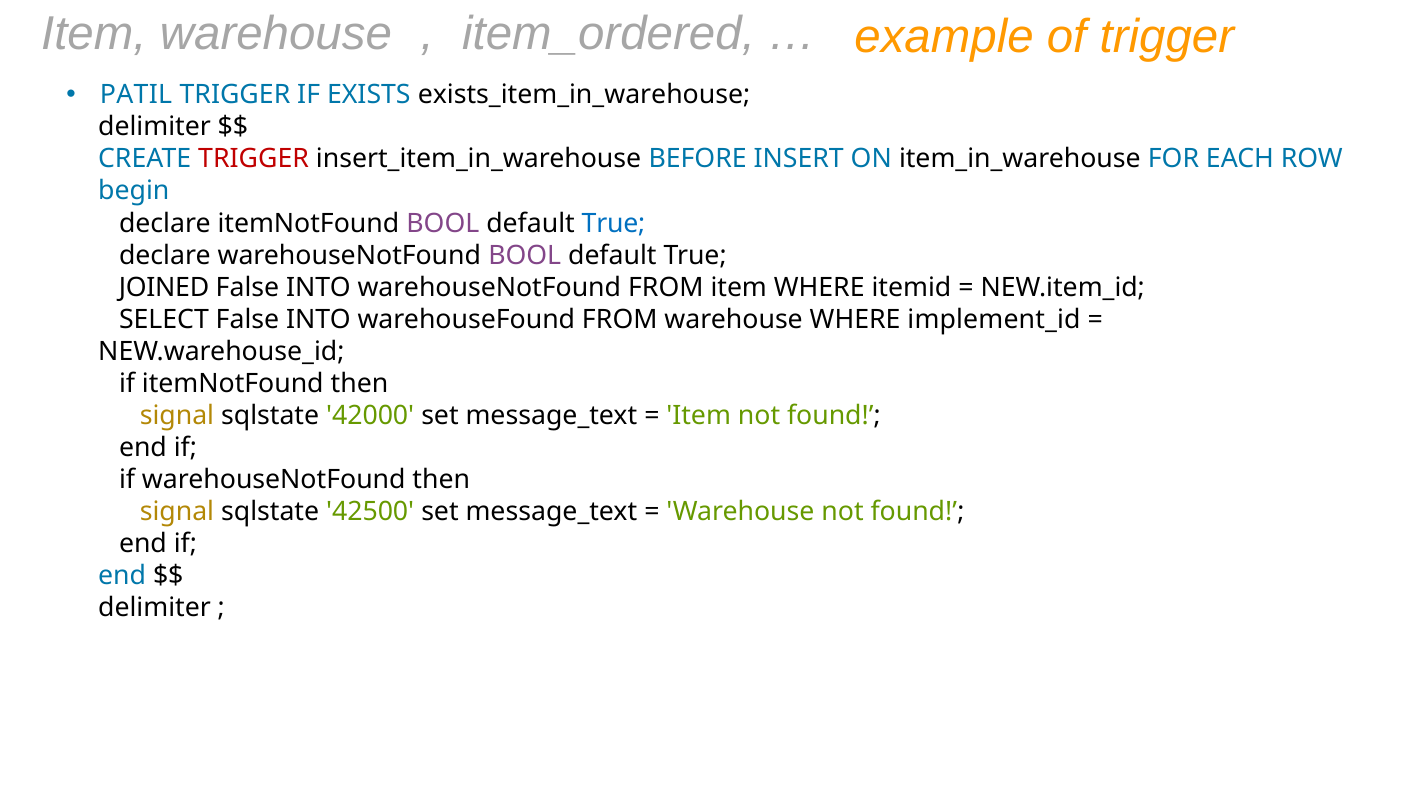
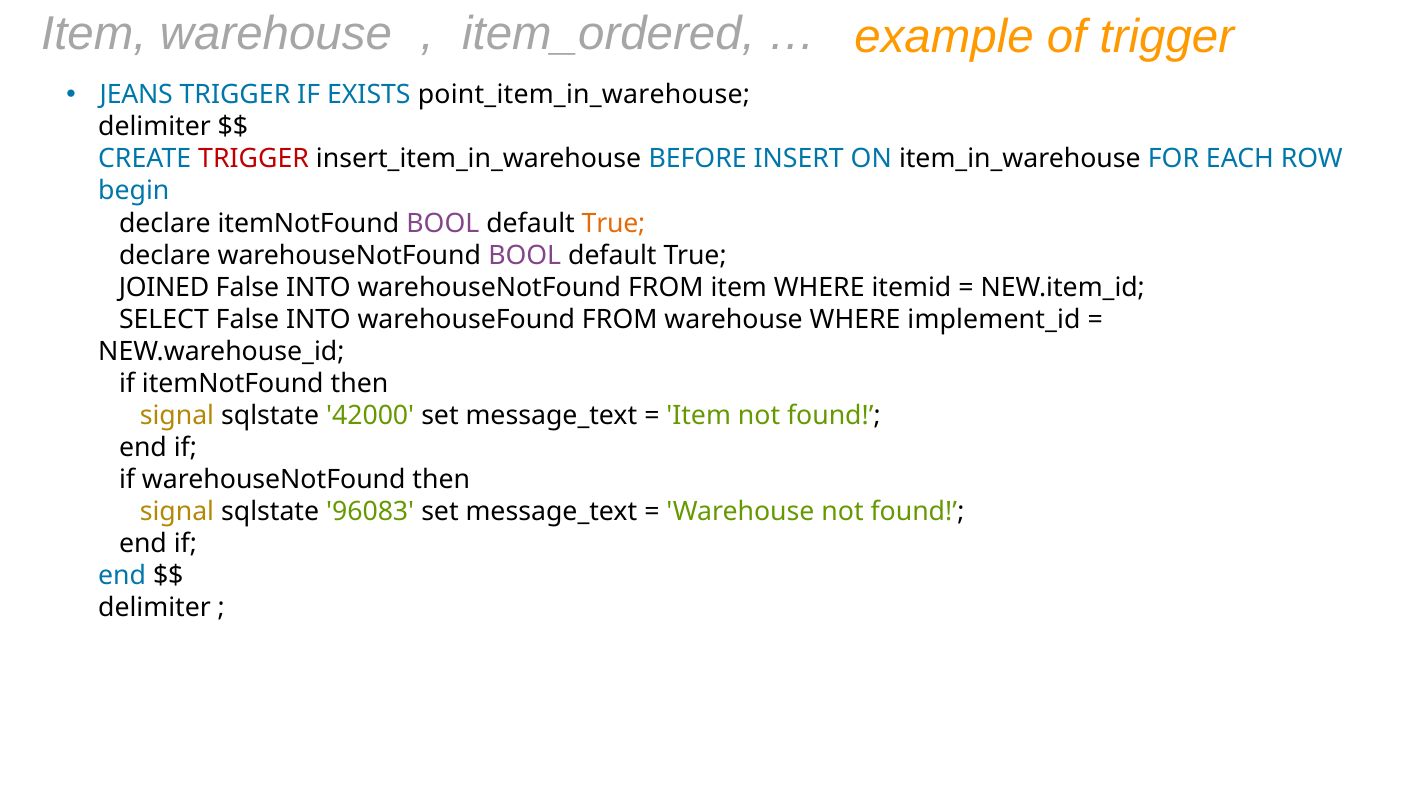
PATIL: PATIL -> JEANS (136, 95)
exists_item_in_warehouse: exists_item_in_warehouse -> point_item_in_warehouse (584, 95)
True colour: blue -> orange (613, 223)
42500: 42500 -> 96083 (370, 511)
